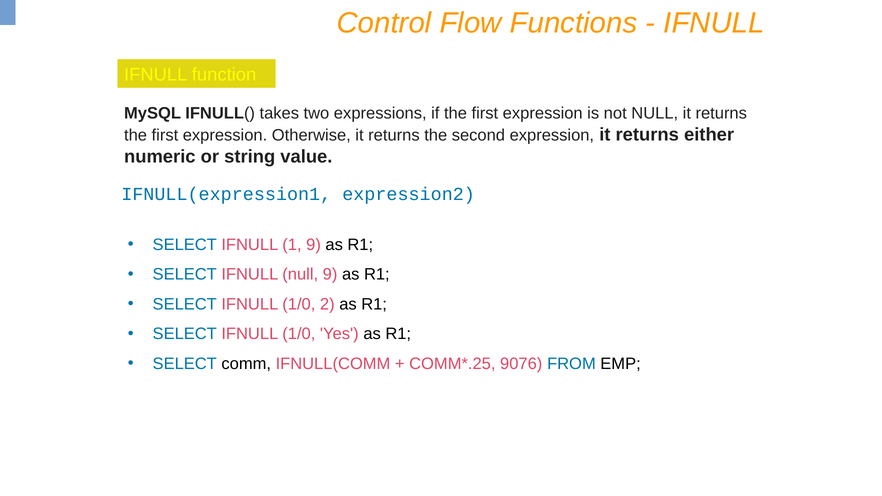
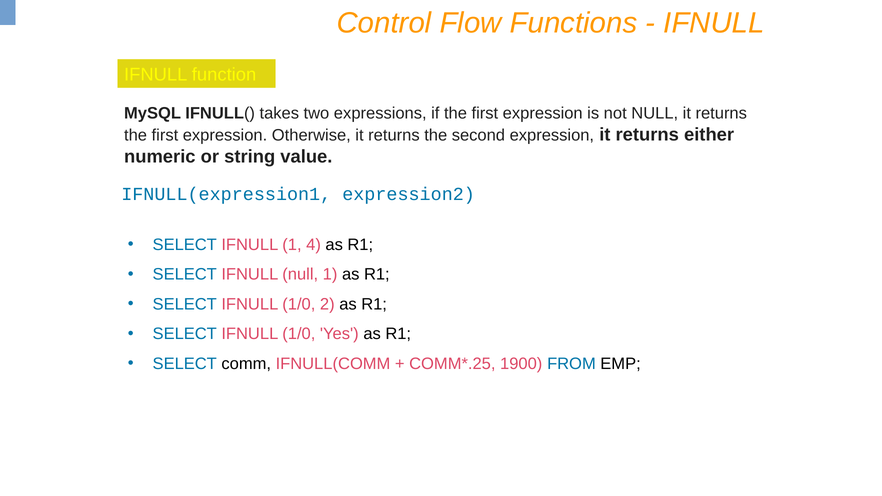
1 9: 9 -> 4 (314, 245)
null 9: 9 -> 1 (330, 275)
9076: 9076 -> 1900 (521, 364)
